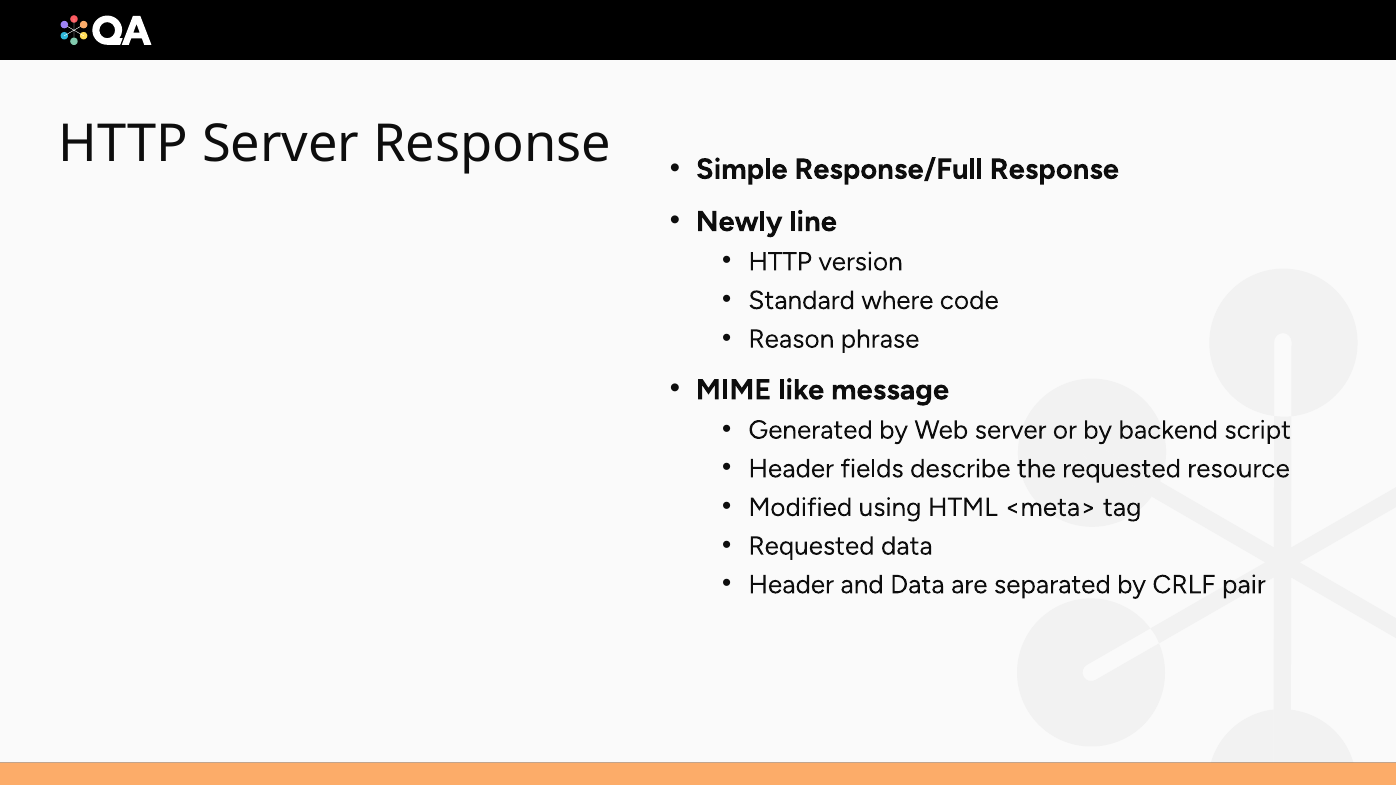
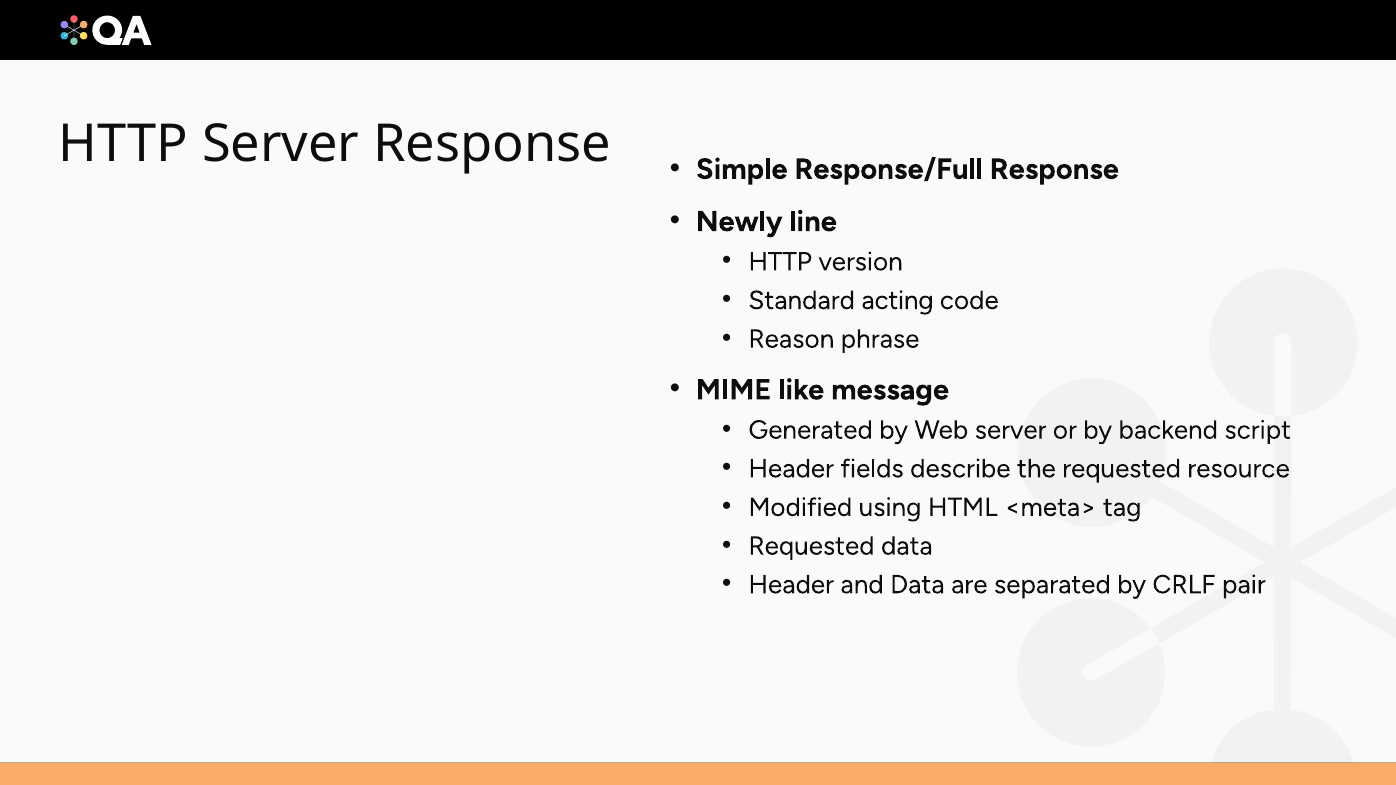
where: where -> acting (897, 300)
